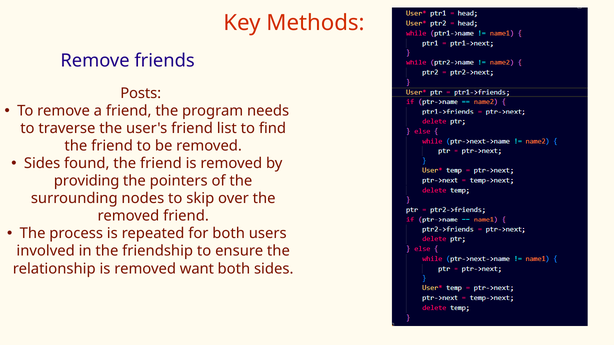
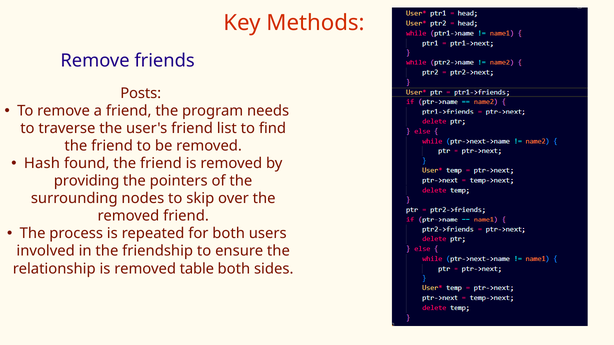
Sides: Sides -> Hash (42, 164)
want: want -> table (197, 269)
